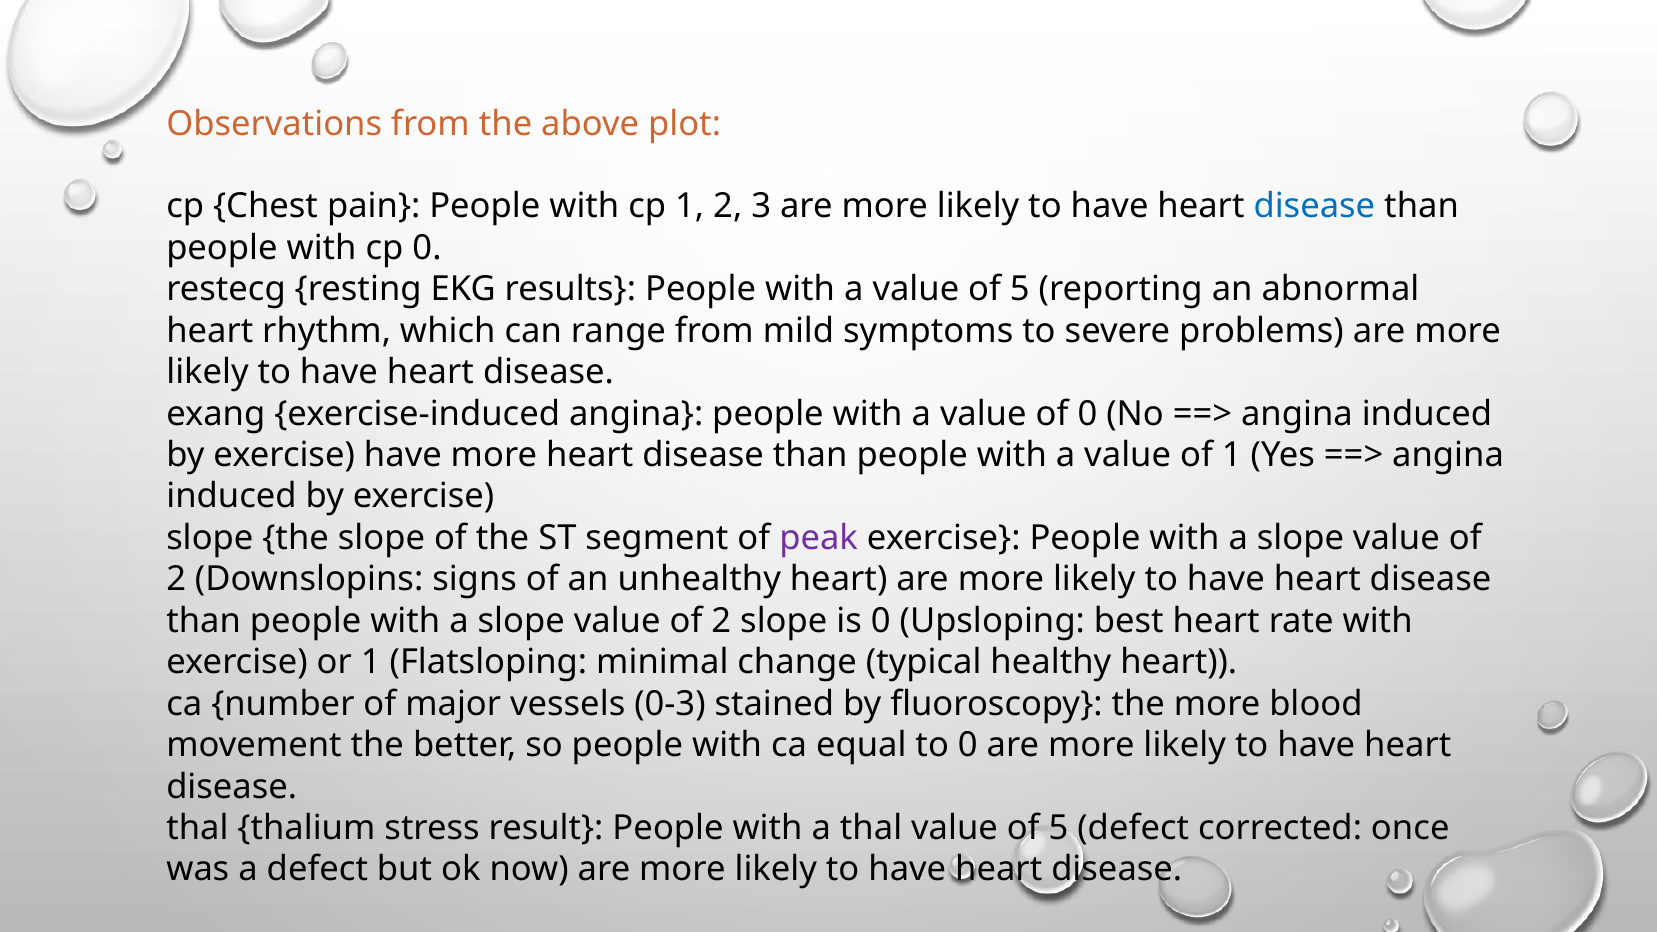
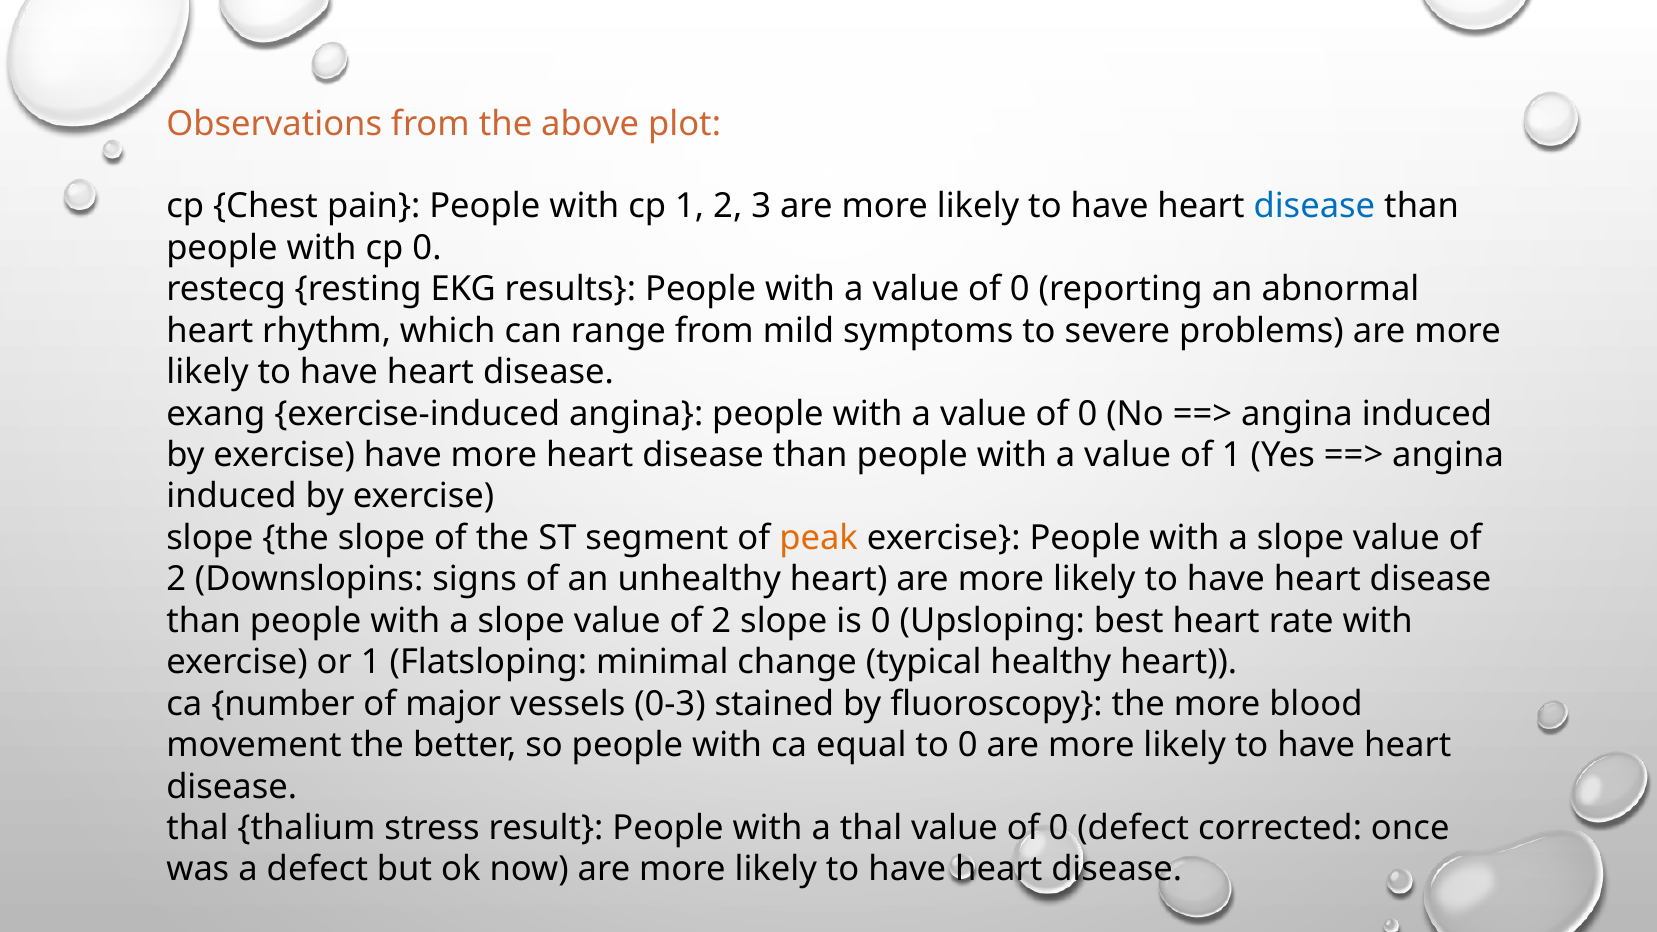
5: 5 -> 0 (1020, 289)
peak colour: purple -> orange (819, 538)
thal value of 5: 5 -> 0 (1058, 828)
